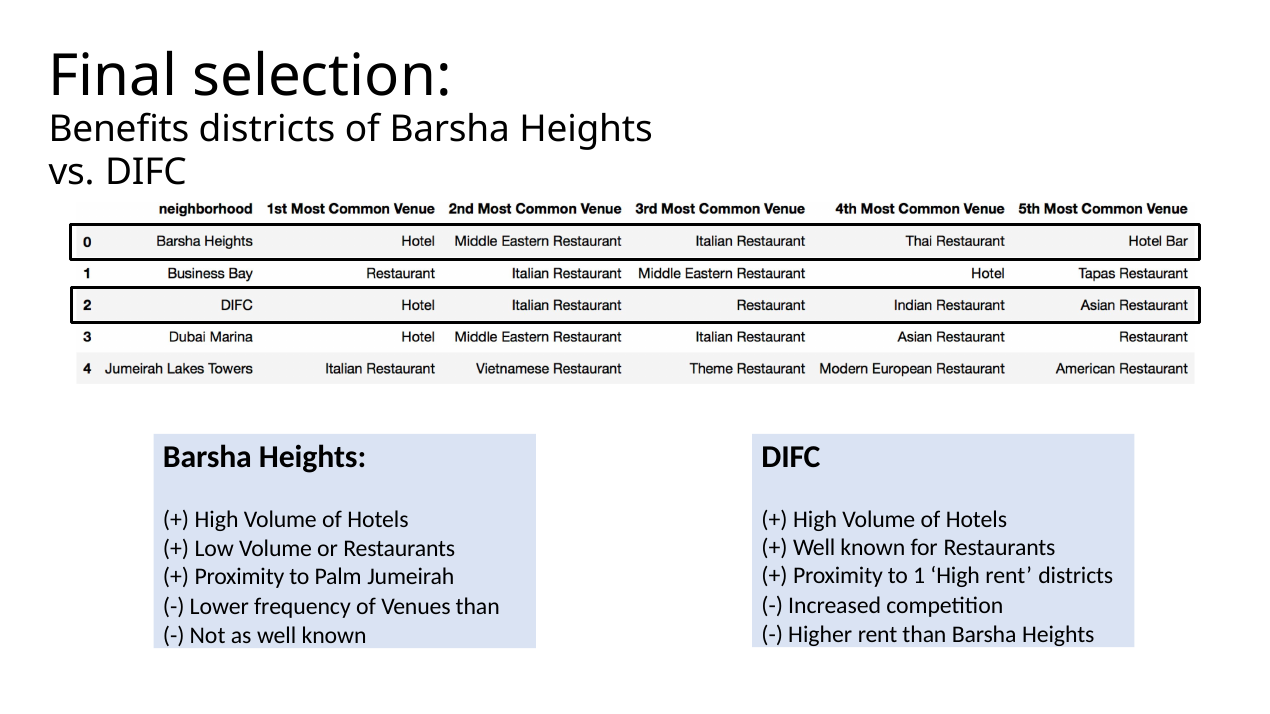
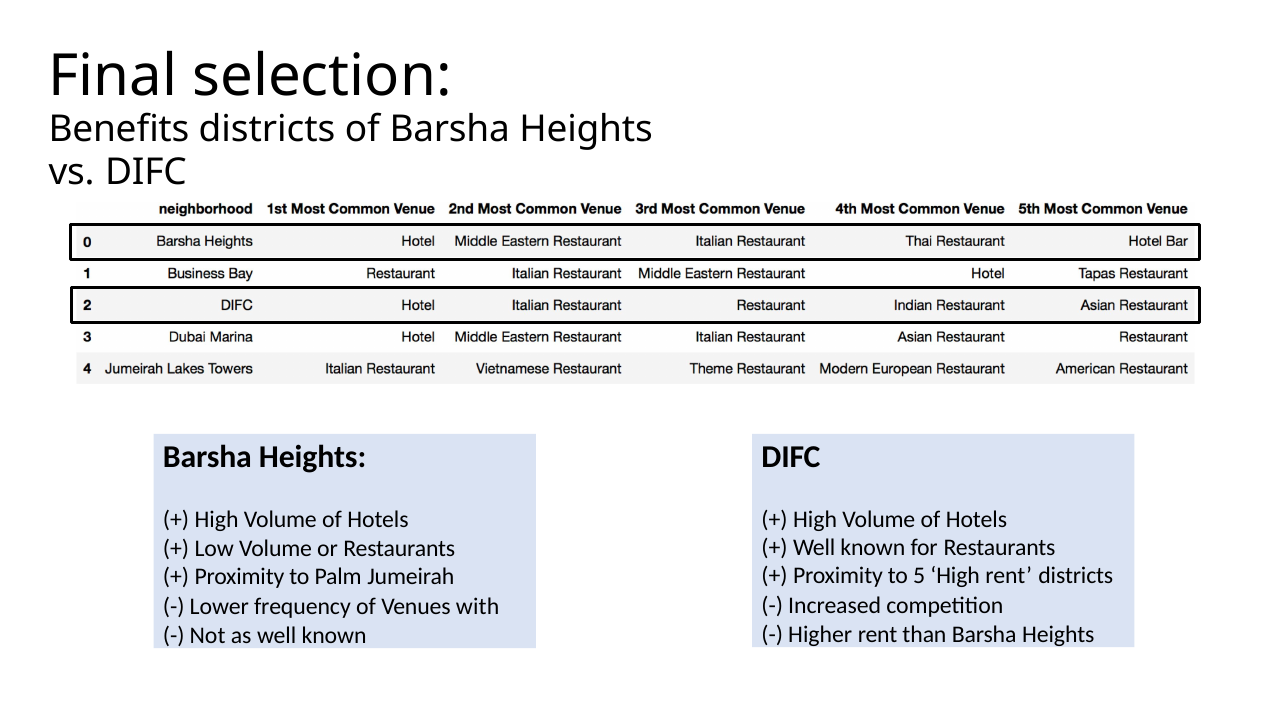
1: 1 -> 5 (919, 576)
Venues than: than -> with (478, 607)
